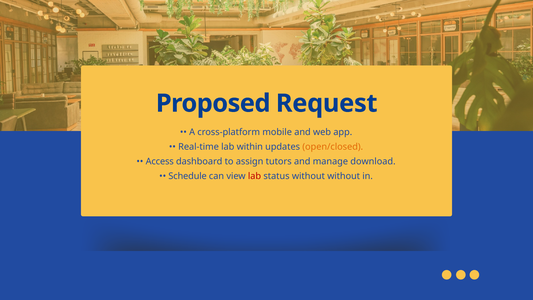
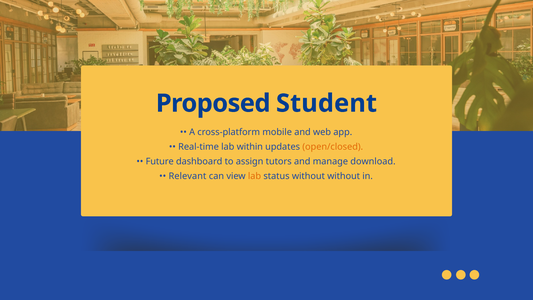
Request: Request -> Student (326, 103)
Access: Access -> Future (160, 161)
Schedule: Schedule -> Relevant (187, 176)
lab colour: red -> orange (255, 176)
